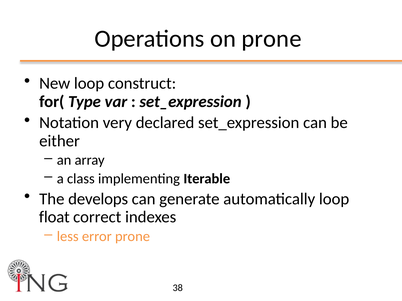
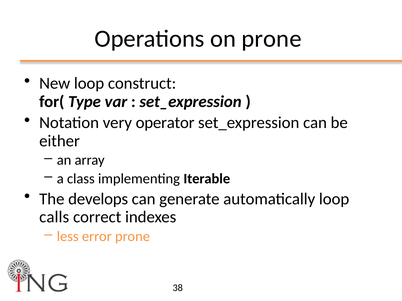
declared: declared -> operator (165, 123)
float: float -> calls (54, 217)
